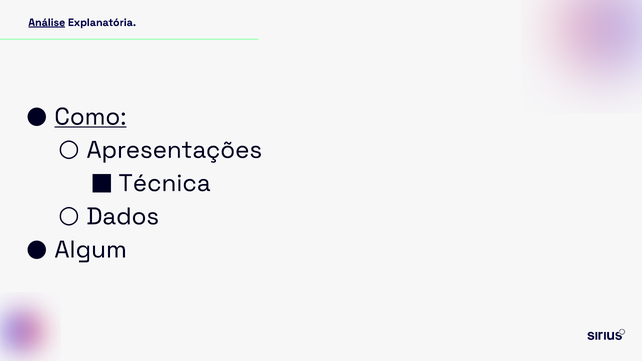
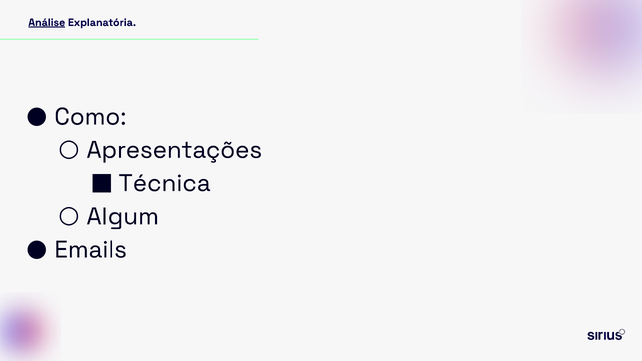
Como underline: present -> none (90, 117)
Dados: Dados -> Algum (123, 216)
Algum: Algum -> Emails (91, 250)
